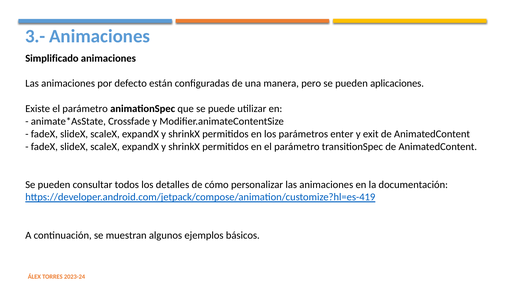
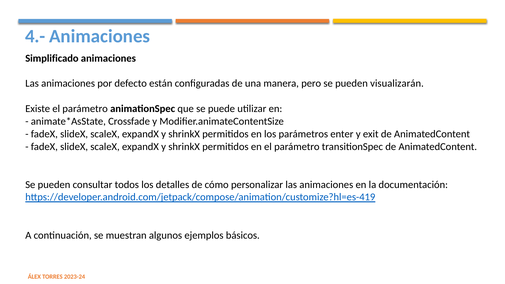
3.-: 3.- -> 4.- (35, 36)
aplicaciones: aplicaciones -> visualizarán (397, 84)
